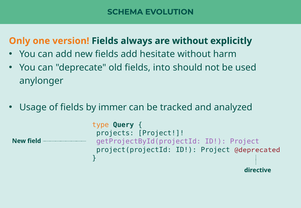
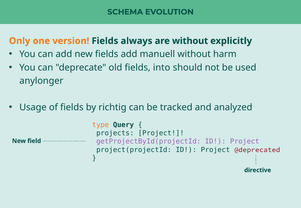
hesitate: hesitate -> manuell (157, 54)
immer: immer -> richtig (113, 108)
